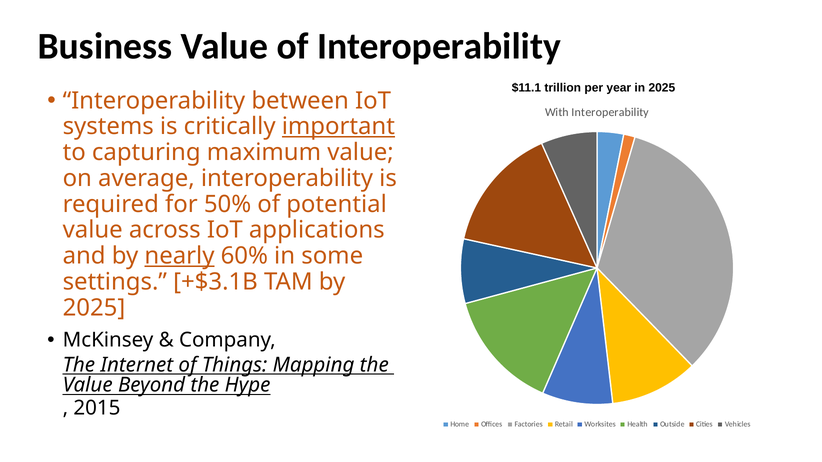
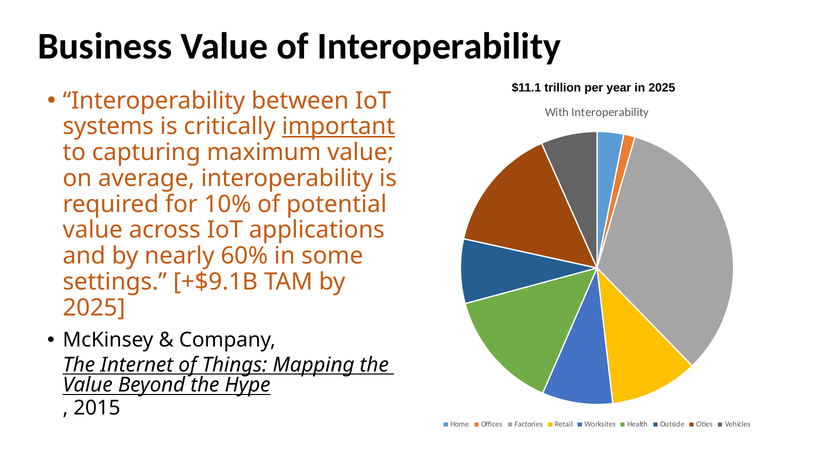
50%: 50% -> 10% (228, 204)
nearly underline: present -> none (179, 256)
+$3.1B: +$3.1B -> +$9.1B (215, 282)
